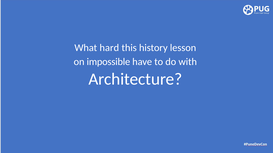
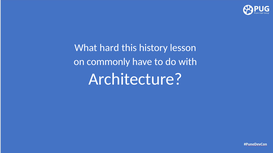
impossible: impossible -> commonly (108, 62)
